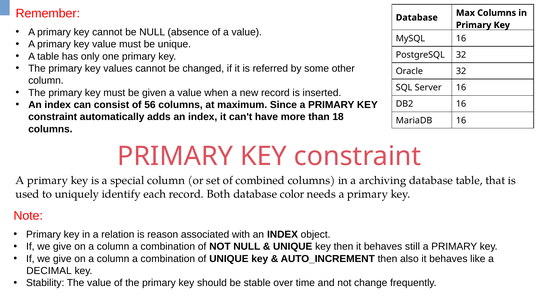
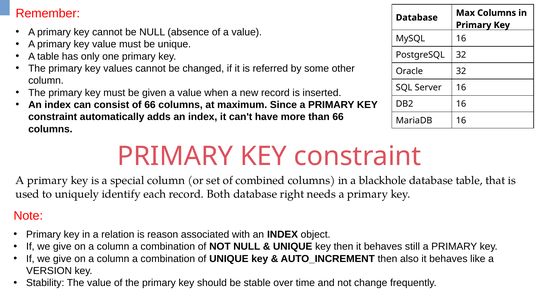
of 56: 56 -> 66 (150, 105)
than 18: 18 -> 66 (338, 117)
archiving: archiving -> blackhole (383, 181)
color: color -> right (292, 194)
DECIMAL: DECIMAL -> VERSION (49, 271)
